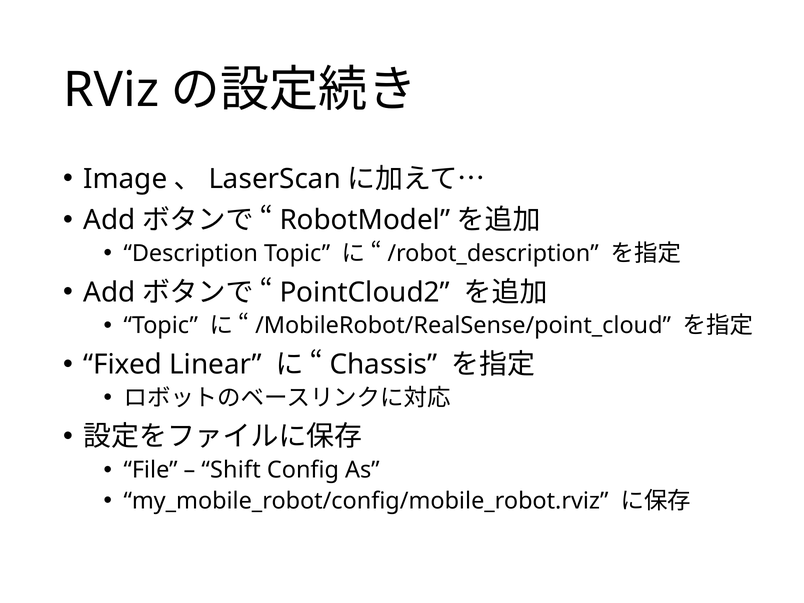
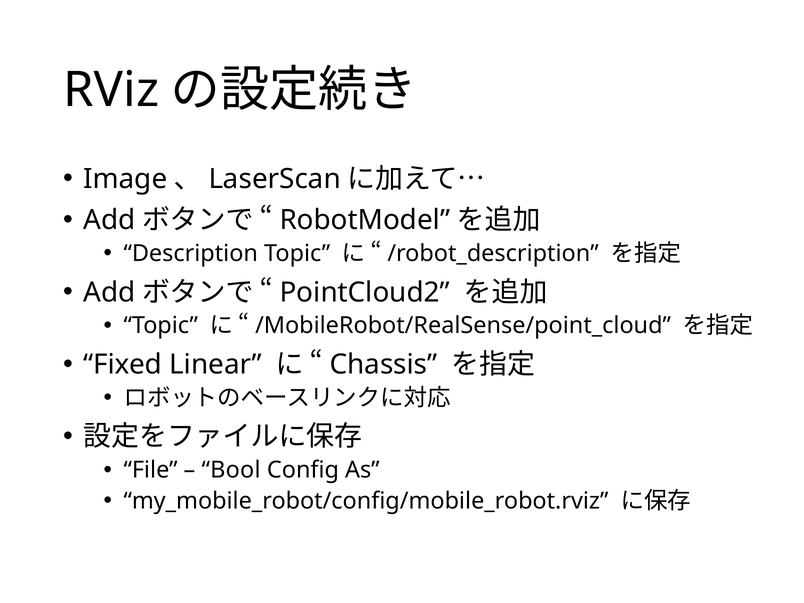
Shift: Shift -> Bool (231, 470)
